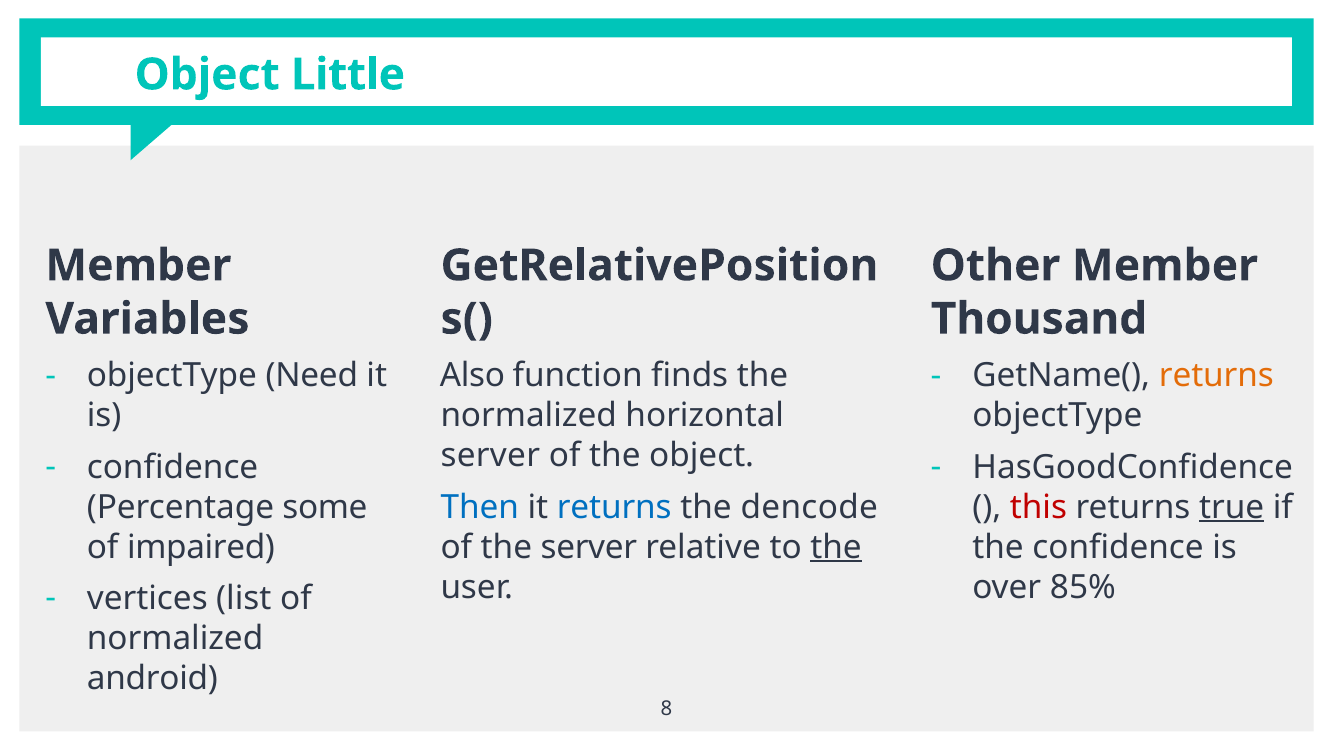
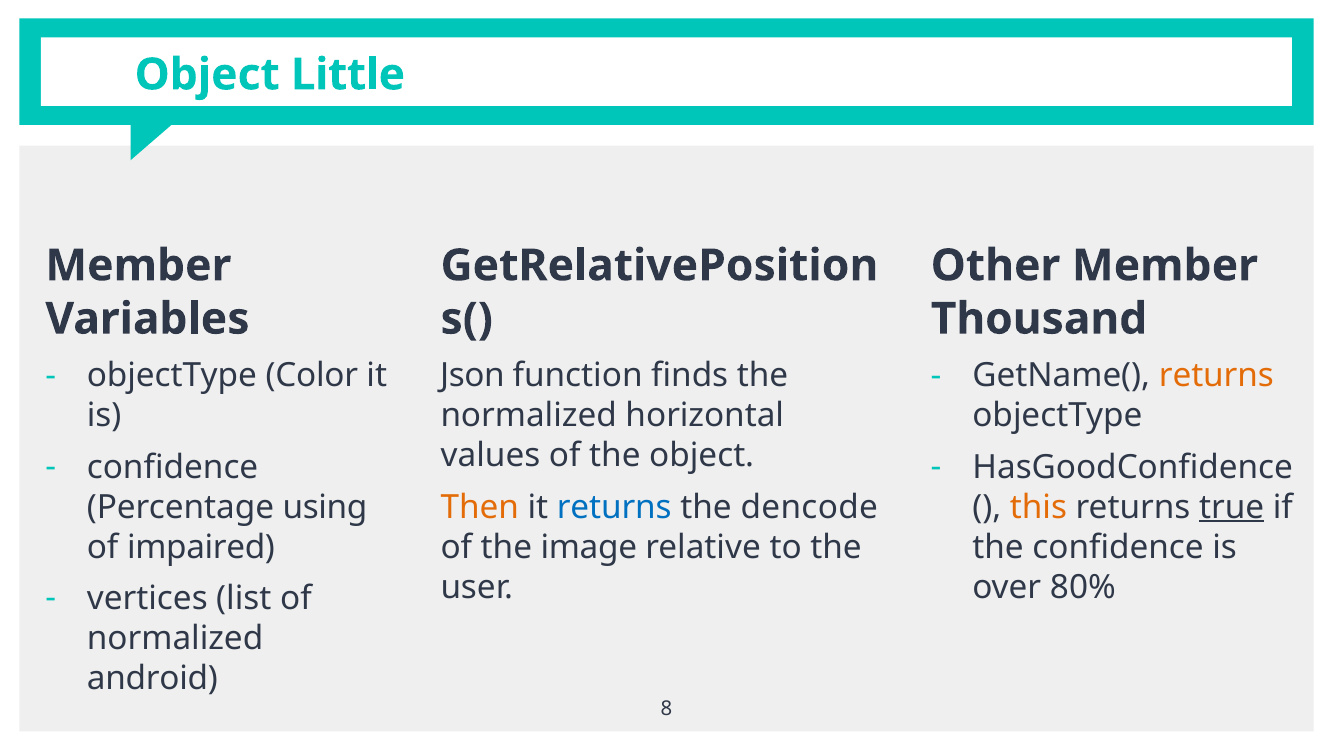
Need: Need -> Color (312, 376)
Also: Also -> Json (472, 376)
server: server -> values (490, 456)
some: some -> using (325, 507)
Then colour: blue -> orange (480, 507)
this colour: red -> orange (1038, 507)
the server: server -> image (589, 547)
the underline: present -> none (836, 547)
85%: 85% -> 80% (1083, 587)
